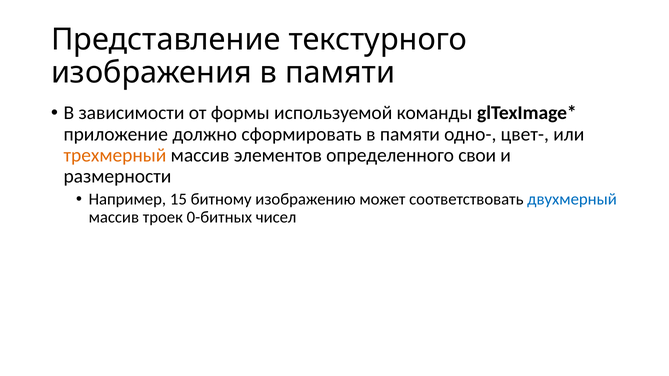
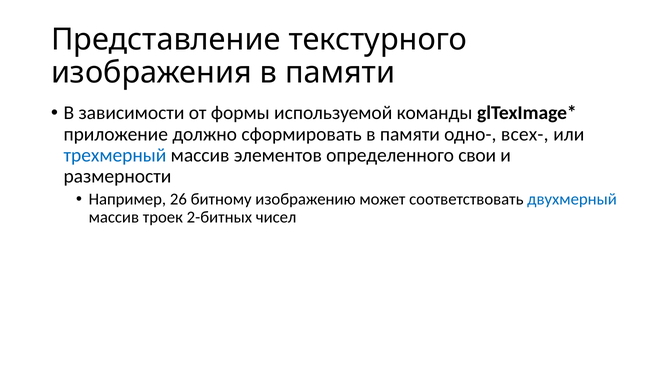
цвет-: цвет- -> всех- (525, 134)
трехмерный colour: orange -> blue (115, 155)
15: 15 -> 26 (178, 199)
0-битных: 0-битных -> 2-битных (219, 217)
